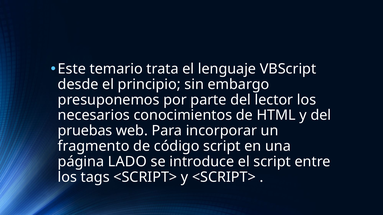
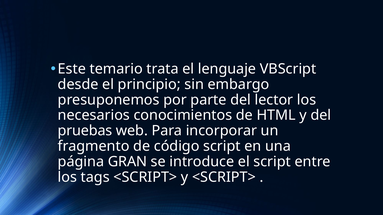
LADO: LADO -> GRAN (127, 162)
